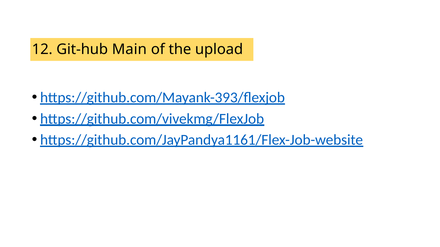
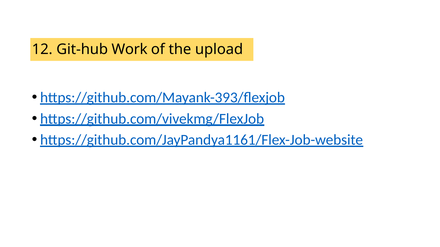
Main: Main -> Work (130, 49)
